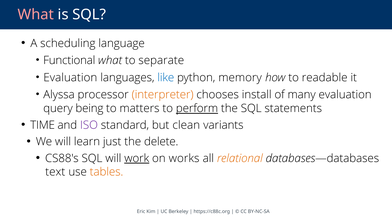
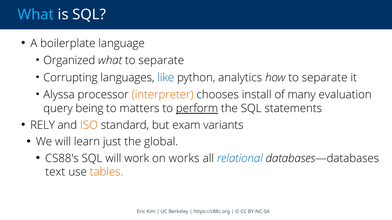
What colour: pink -> light blue (36, 15)
scheduling: scheduling -> boilerplate (68, 43)
Functional: Functional -> Organized (69, 61)
Evaluation: Evaluation -> Corrupting (70, 78)
memory: memory -> analytics (240, 78)
how to readable: readable -> separate (325, 78)
TIME: TIME -> RELY (43, 125)
ISO colour: purple -> orange (89, 125)
clean: clean -> exam (186, 125)
delete: delete -> global (161, 142)
work underline: present -> none (137, 159)
relational colour: orange -> blue (240, 159)
